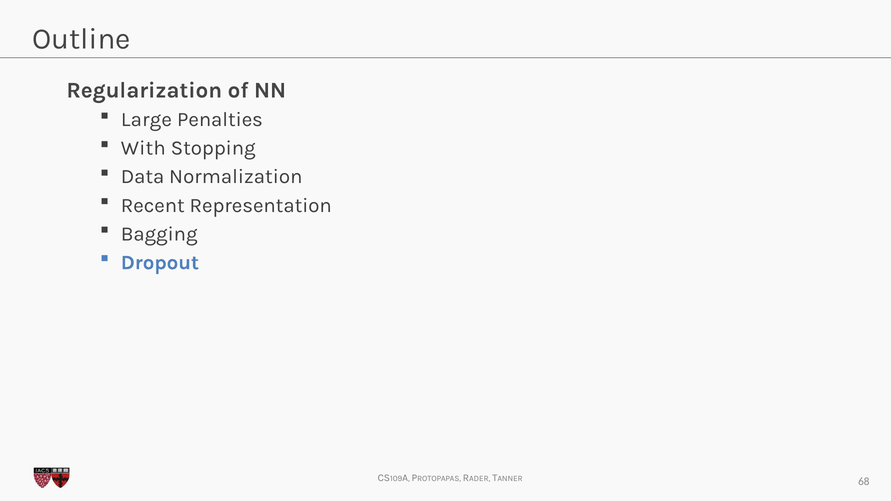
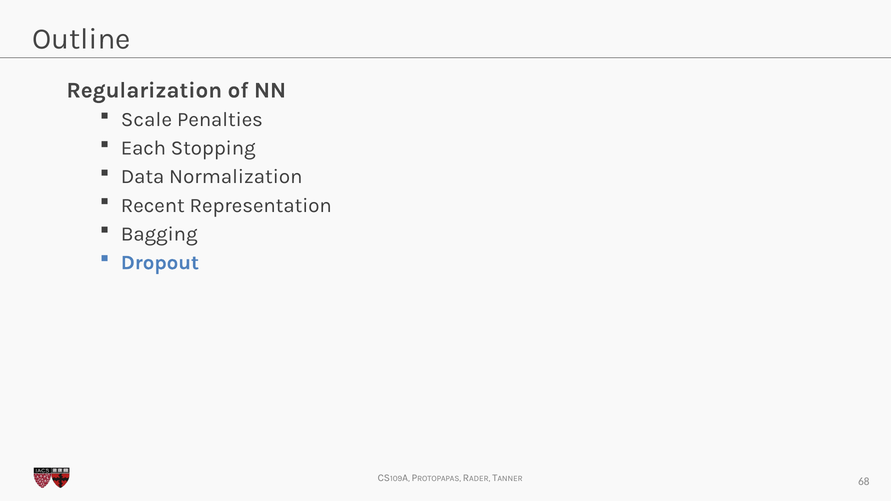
Large: Large -> Scale (146, 120)
With: With -> Each (143, 148)
